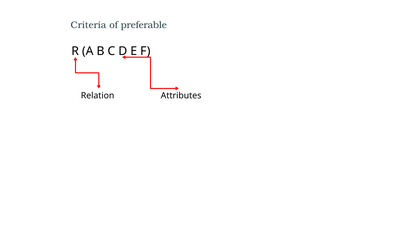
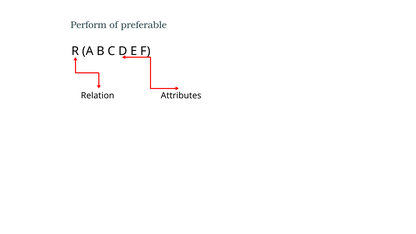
Criteria: Criteria -> Perform (89, 25)
